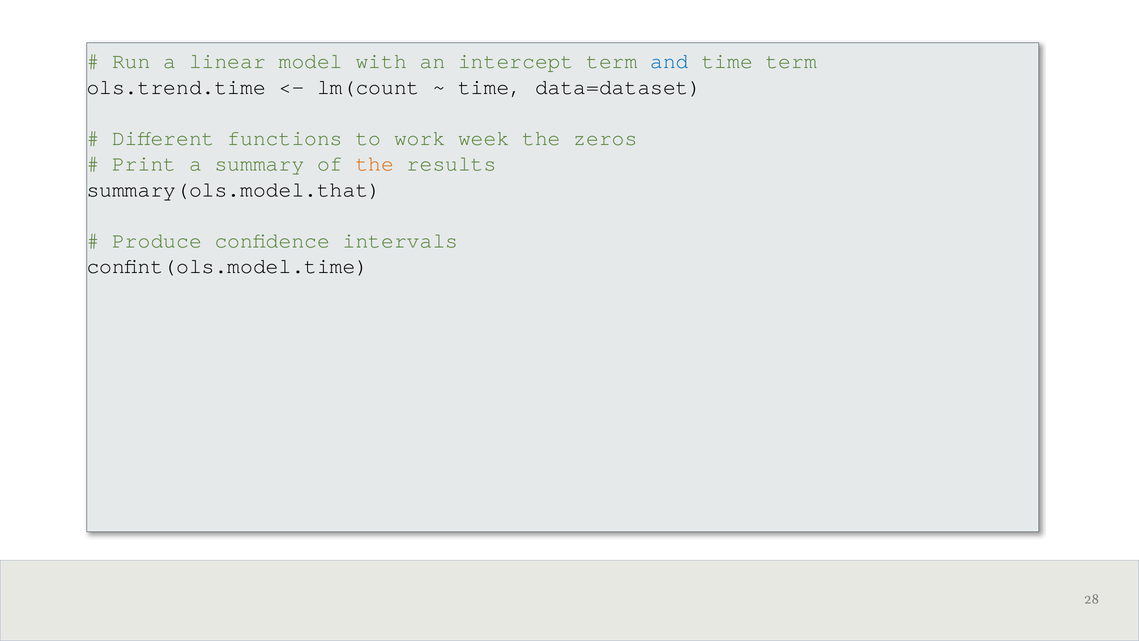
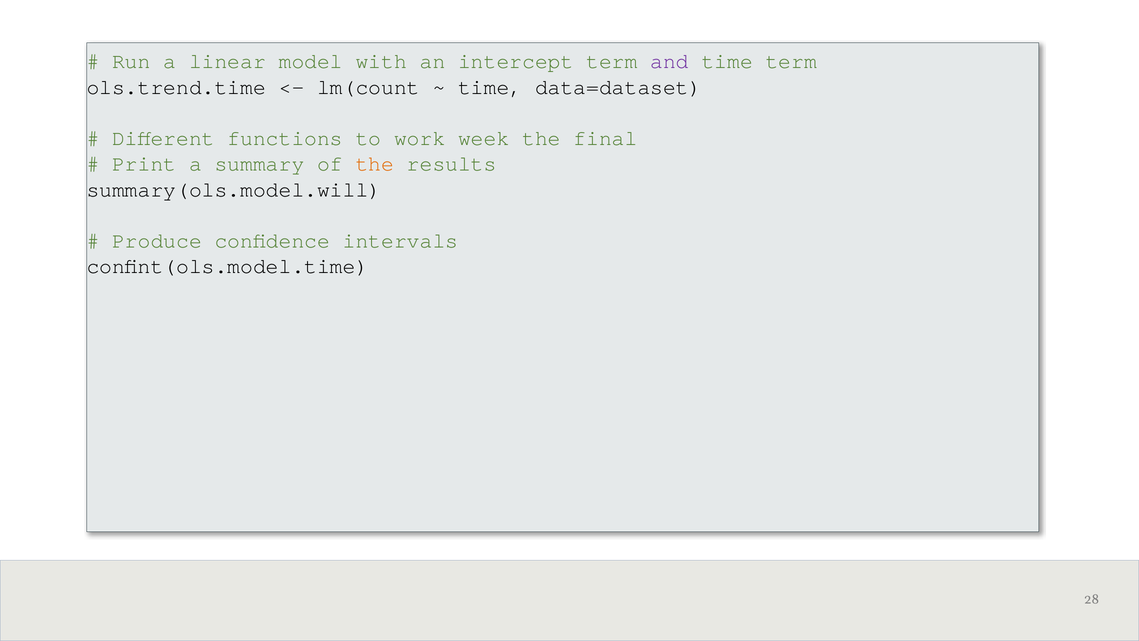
and colour: blue -> purple (670, 61)
zeros: zeros -> final (605, 138)
summary(ols.model.that: summary(ols.model.that -> summary(ols.model.will (234, 189)
